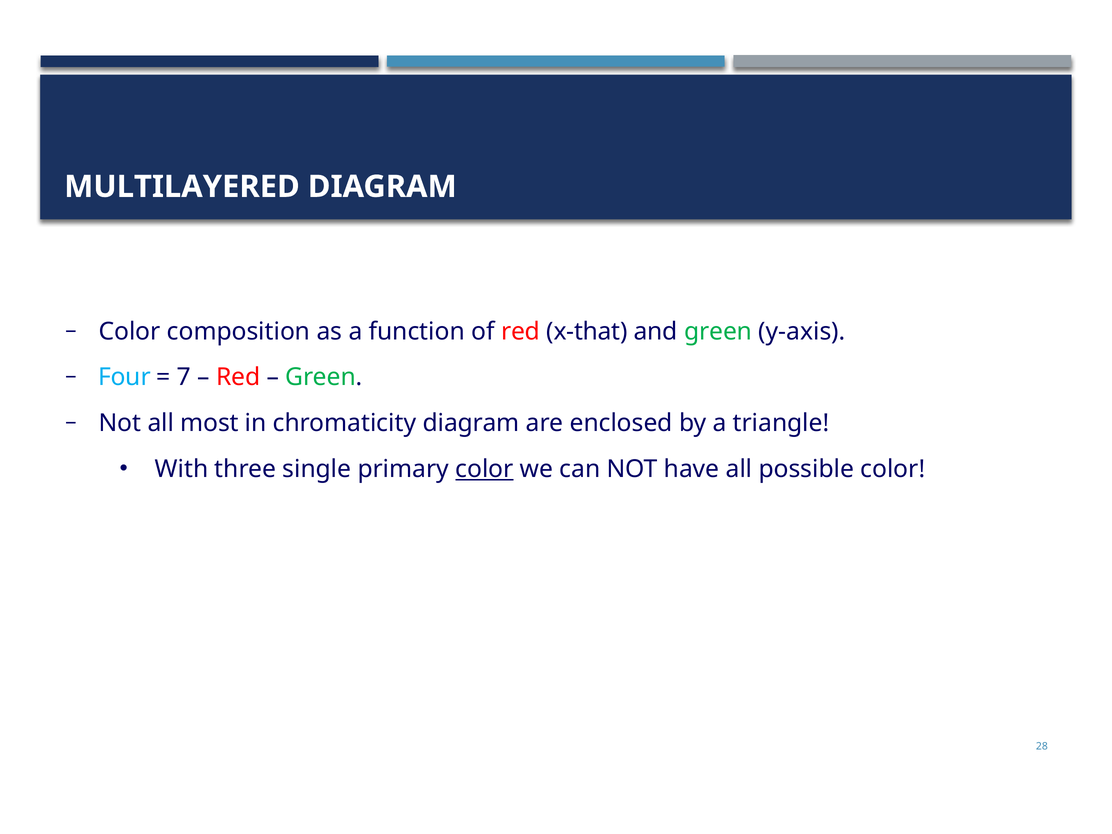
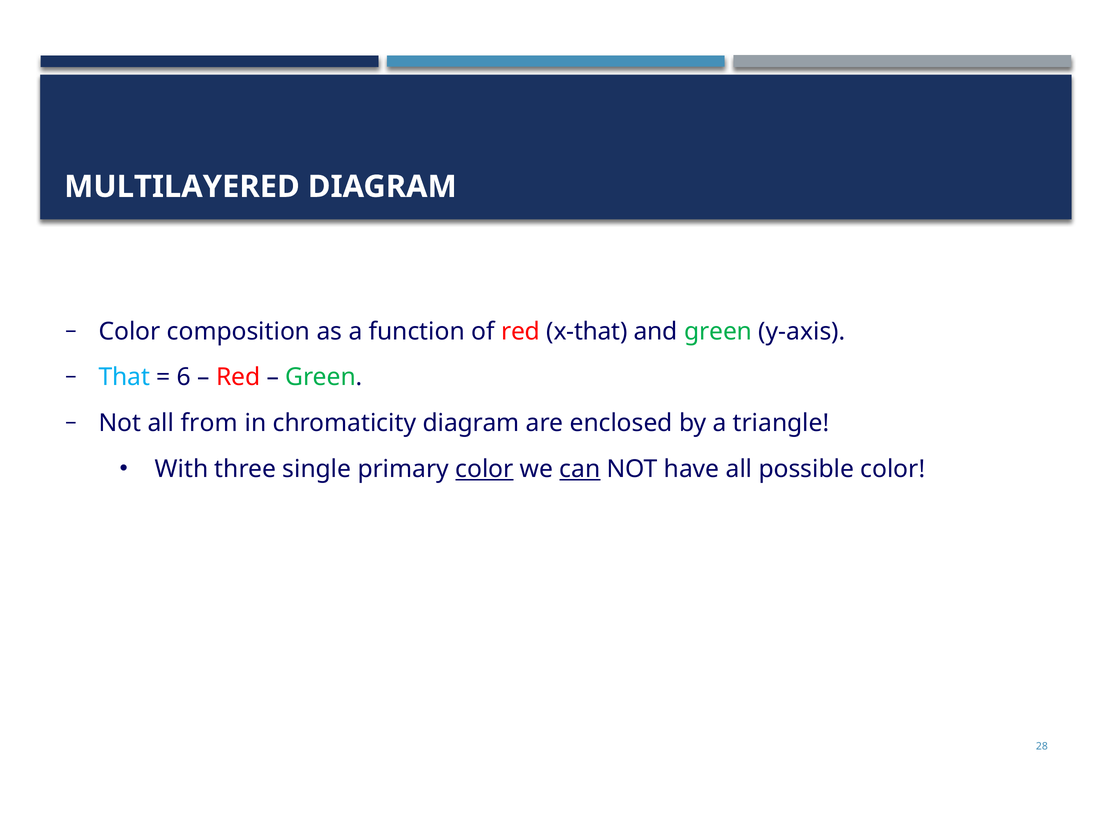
Four: Four -> That (124, 377)
7: 7 -> 6 (184, 377)
most: most -> from (209, 423)
can underline: none -> present (580, 469)
